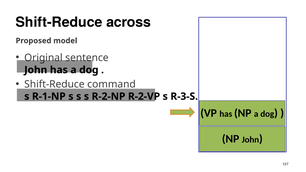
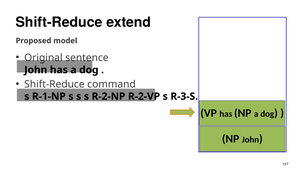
across: across -> extend (129, 22)
